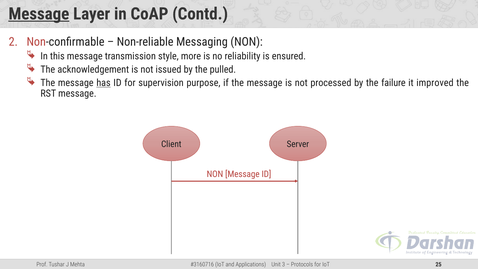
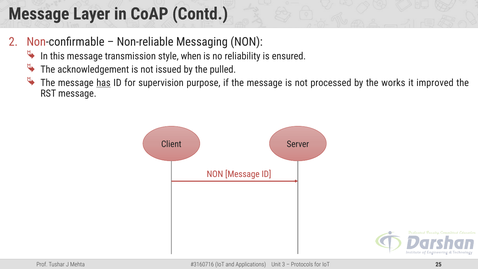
Message underline: present -> none (39, 14)
more: more -> when (191, 56)
failure: failure -> works (393, 83)
